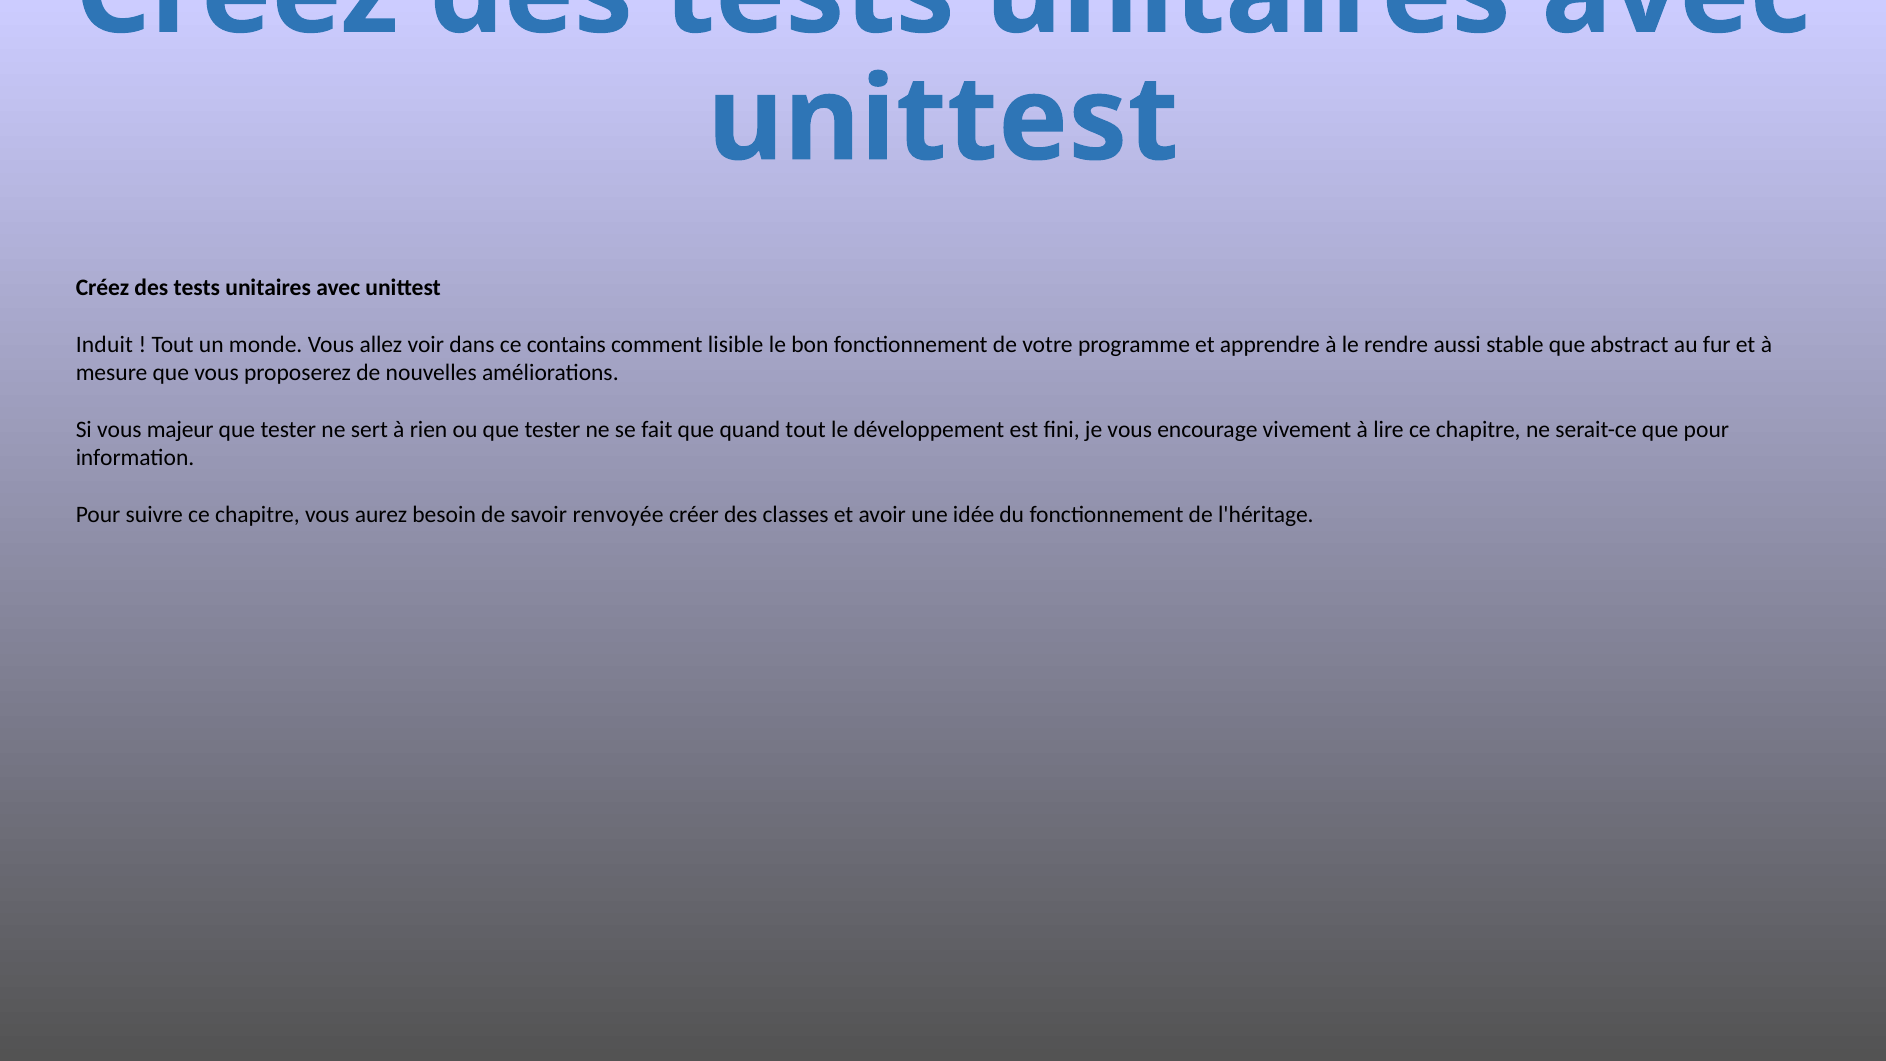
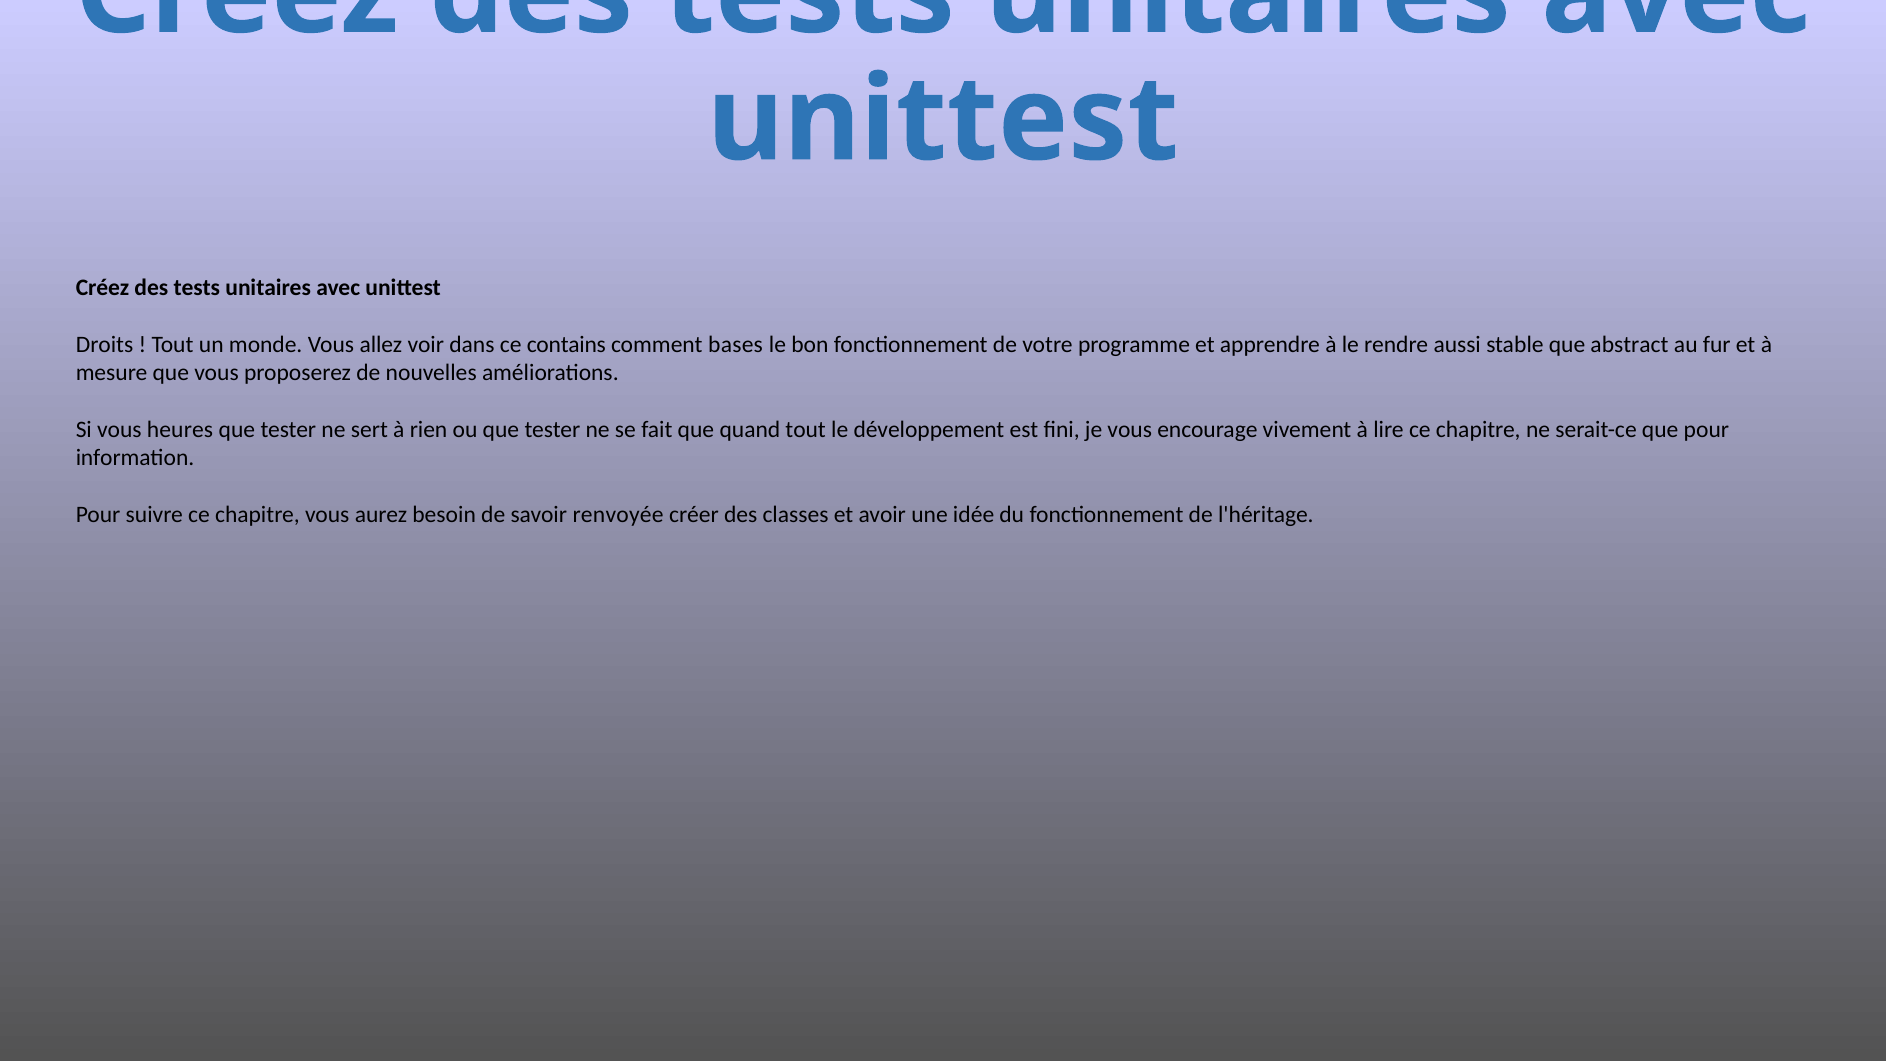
Induit: Induit -> Droits (105, 345)
lisible: lisible -> bases (736, 345)
majeur: majeur -> heures (180, 429)
